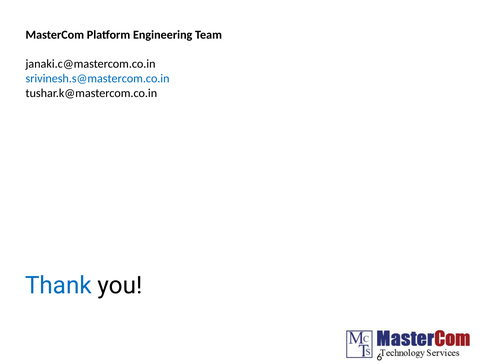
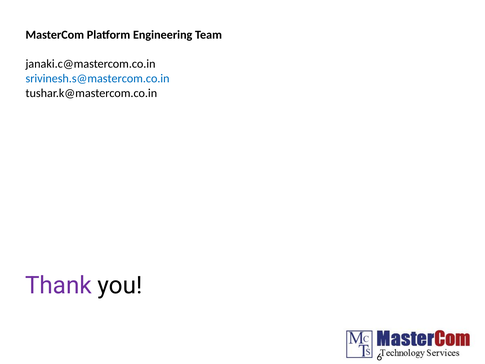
Thank colour: blue -> purple (58, 285)
